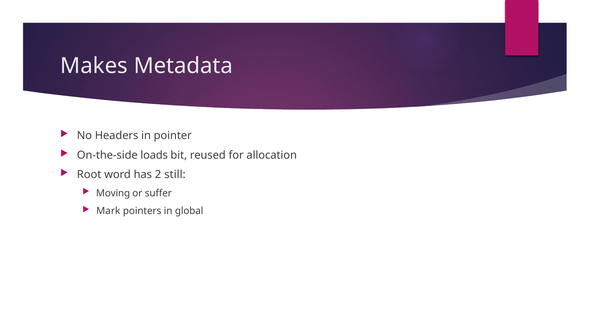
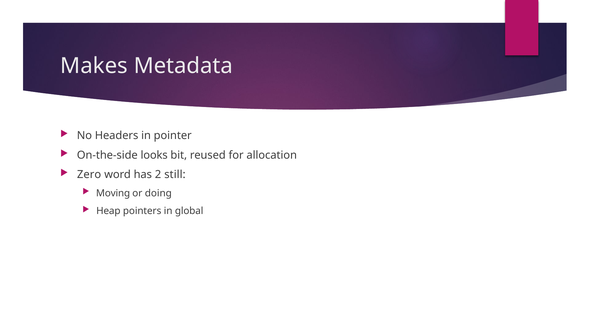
loads: loads -> looks (154, 155)
Root: Root -> Zero (89, 174)
suffer: suffer -> doing (158, 193)
Mark: Mark -> Heap (108, 211)
